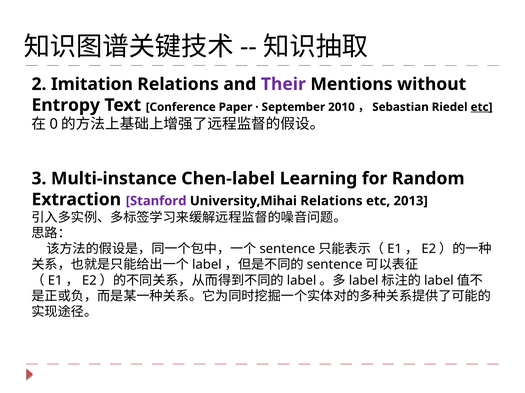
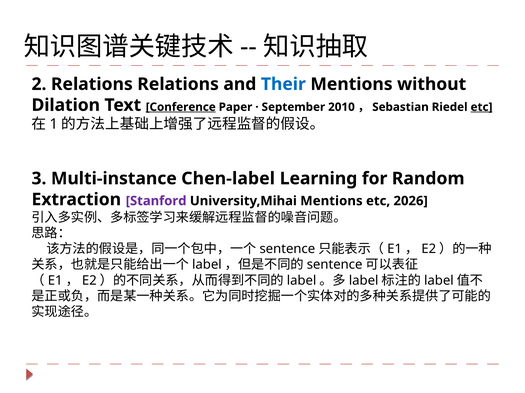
2 Imitation: Imitation -> Relations (92, 84)
Their colour: purple -> blue (283, 84)
Entropy: Entropy -> Dilation (66, 105)
Conference underline: none -> present (181, 107)
0: 0 -> 1 (54, 124)
University,Mihai Relations: Relations -> Mentions (331, 201)
2013: 2013 -> 2026 (411, 201)
